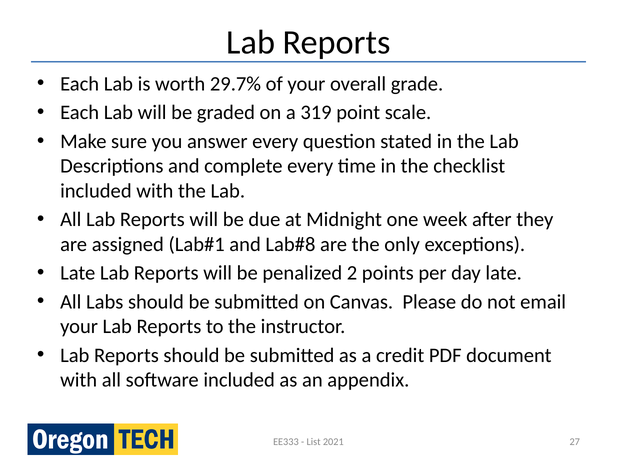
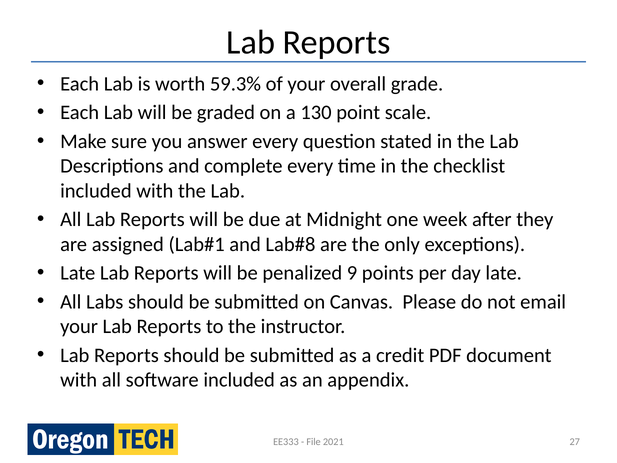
29.7%: 29.7% -> 59.3% (236, 84)
319: 319 -> 130 (316, 113)
2: 2 -> 9 (352, 273)
List: List -> File (314, 442)
